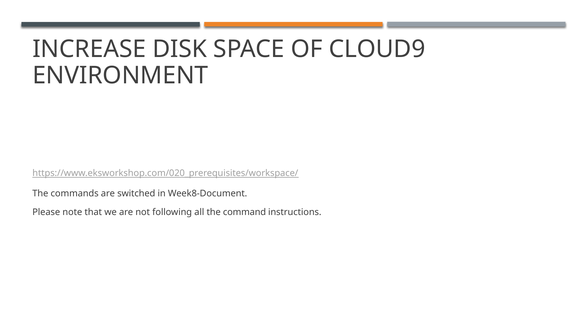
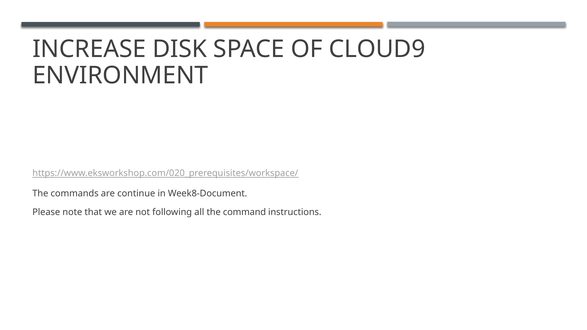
switched: switched -> continue (136, 193)
